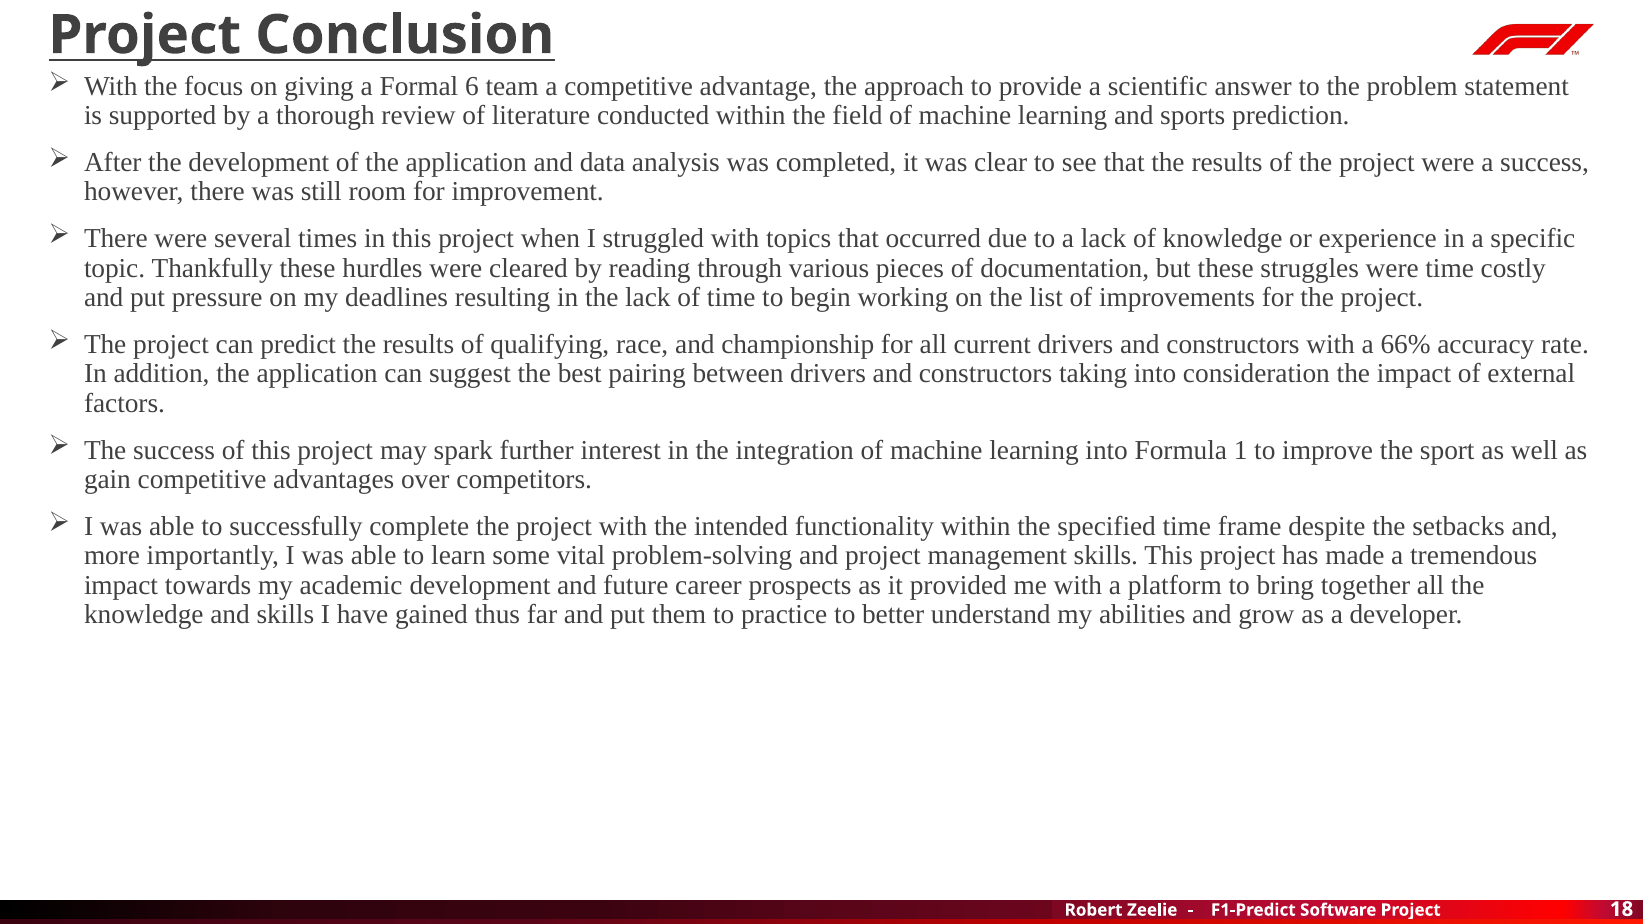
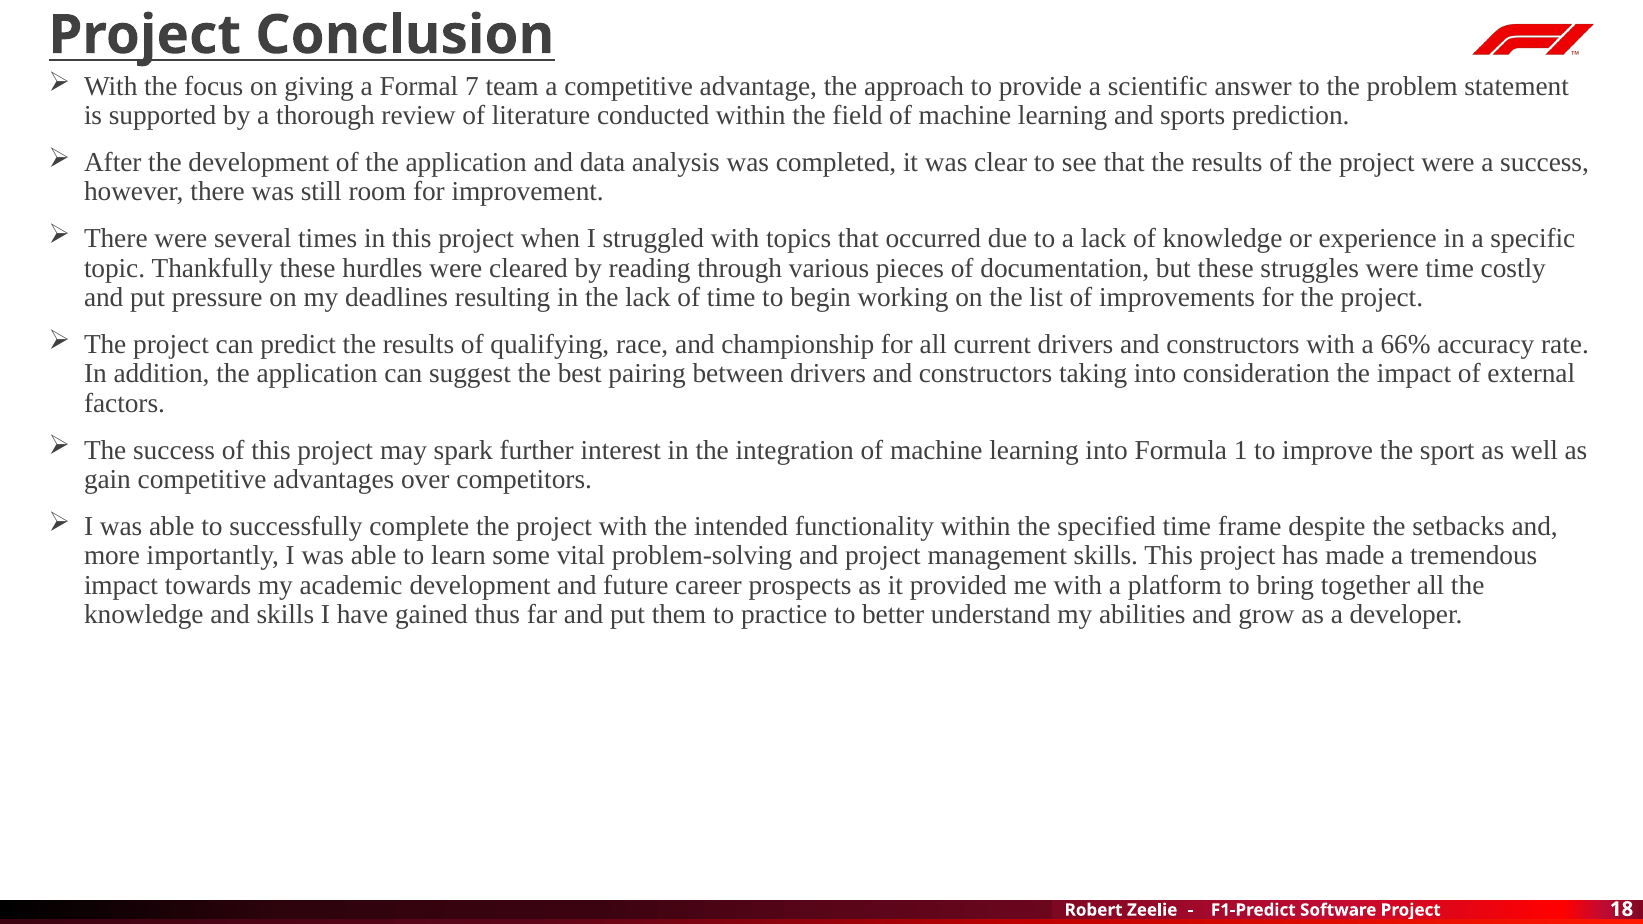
6: 6 -> 7 (472, 86)
